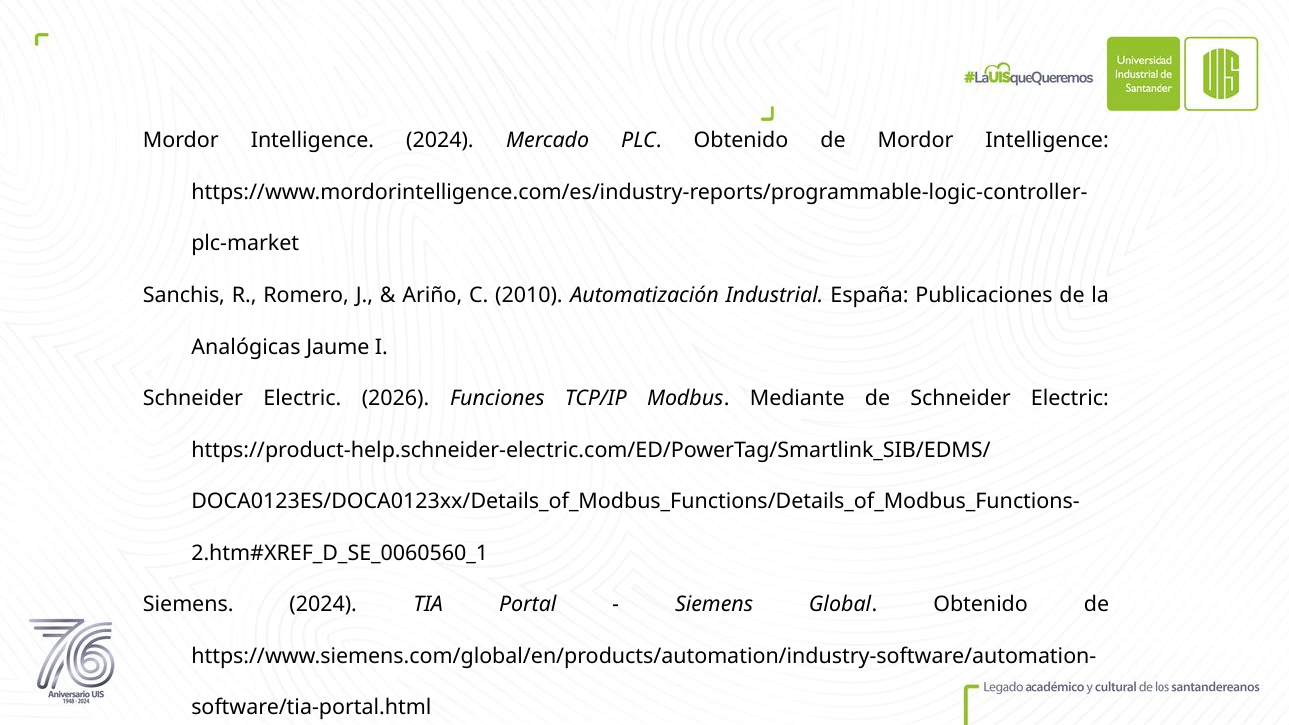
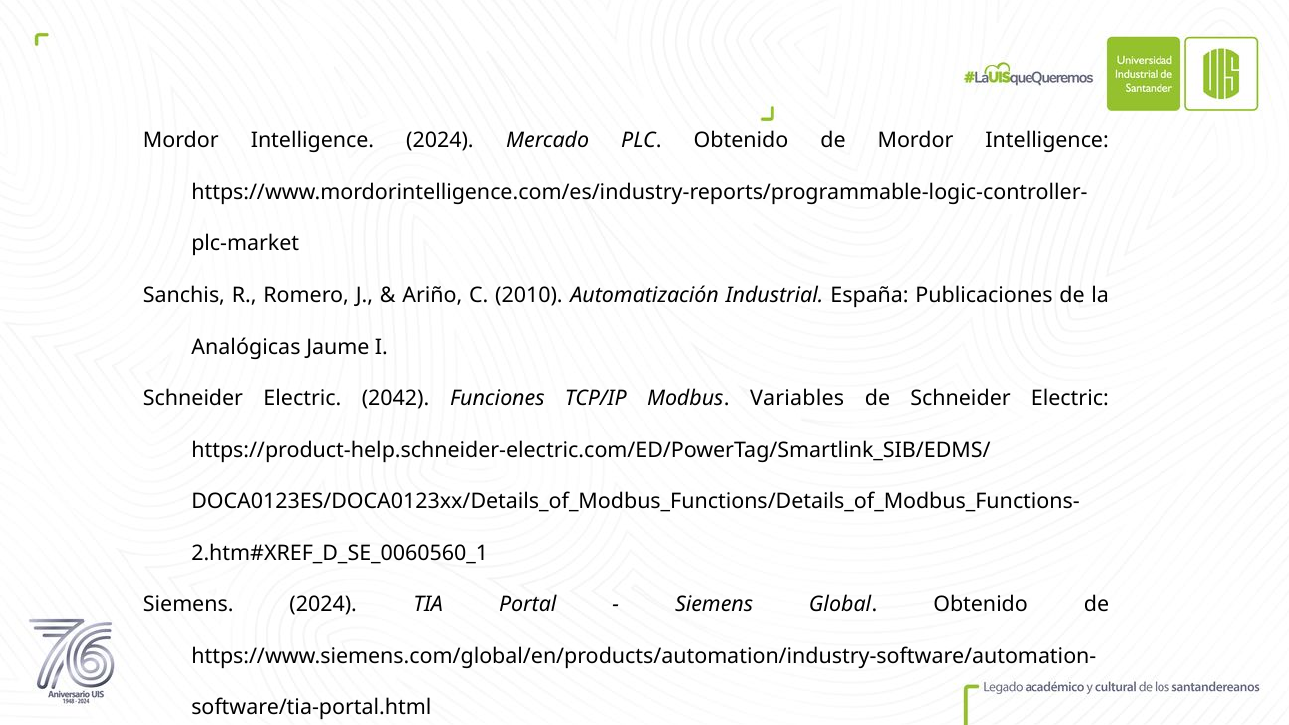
2026: 2026 -> 2042 (396, 398)
Mediante: Mediante -> Variables (797, 398)
